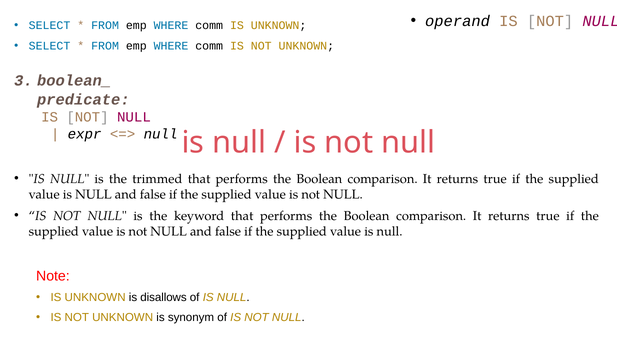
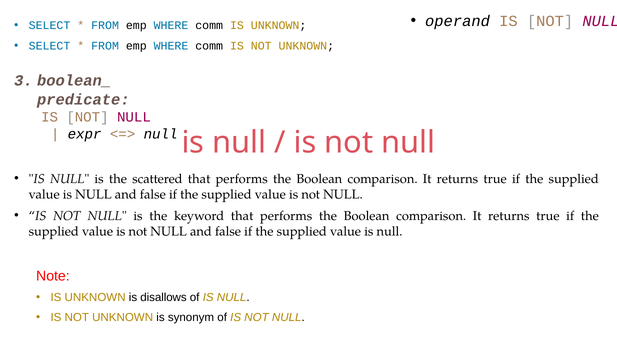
trimmed: trimmed -> scattered (157, 179)
